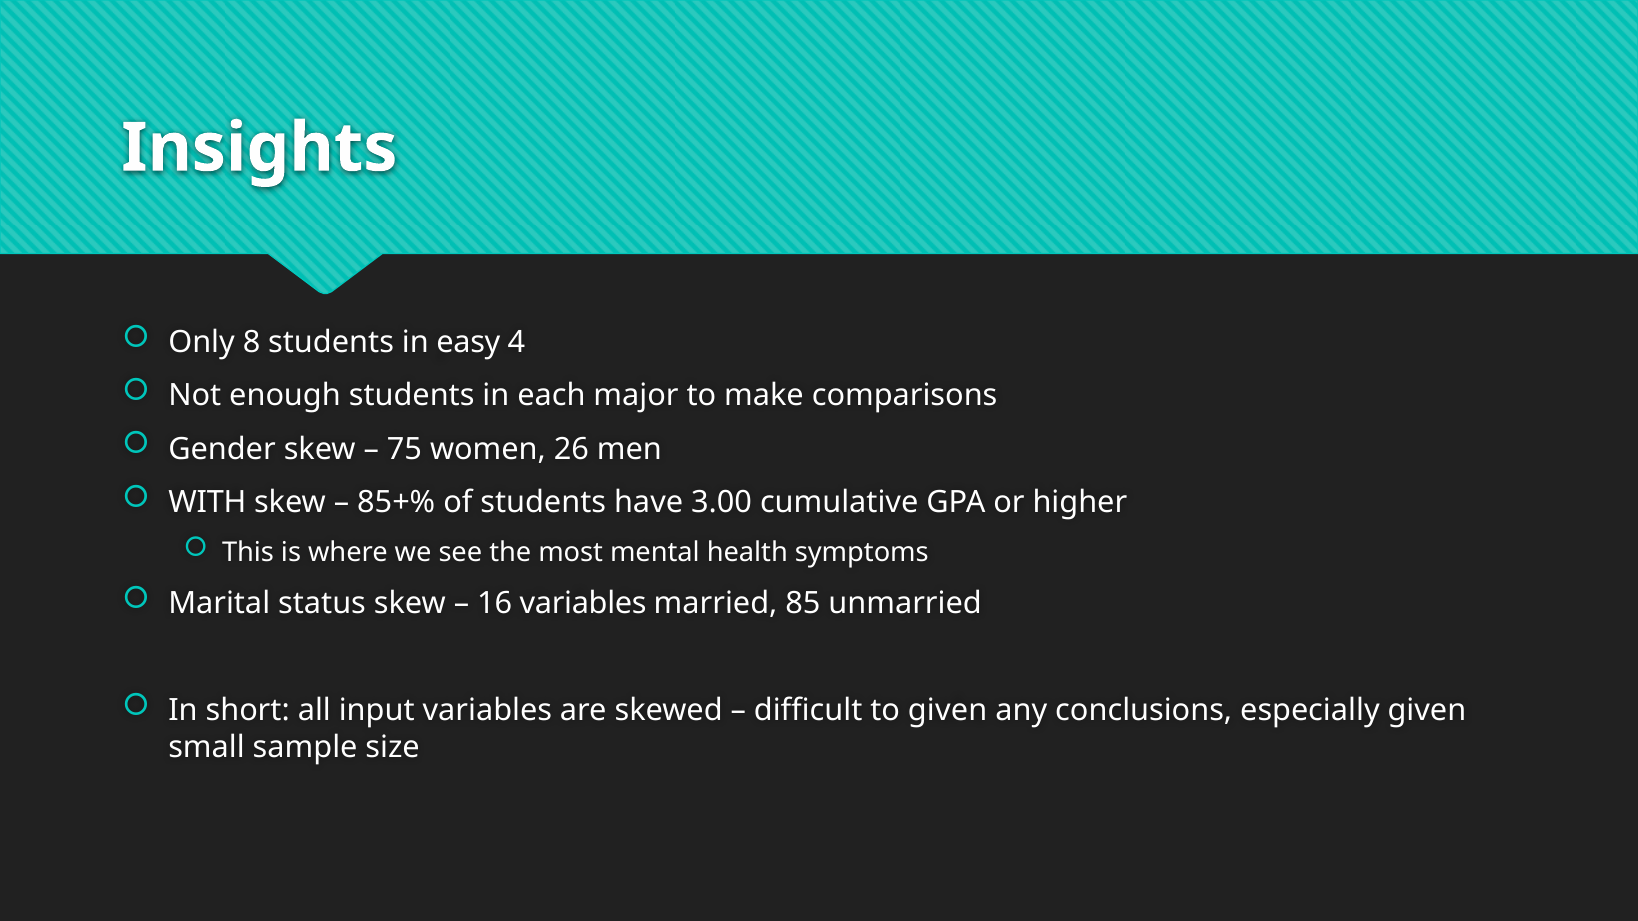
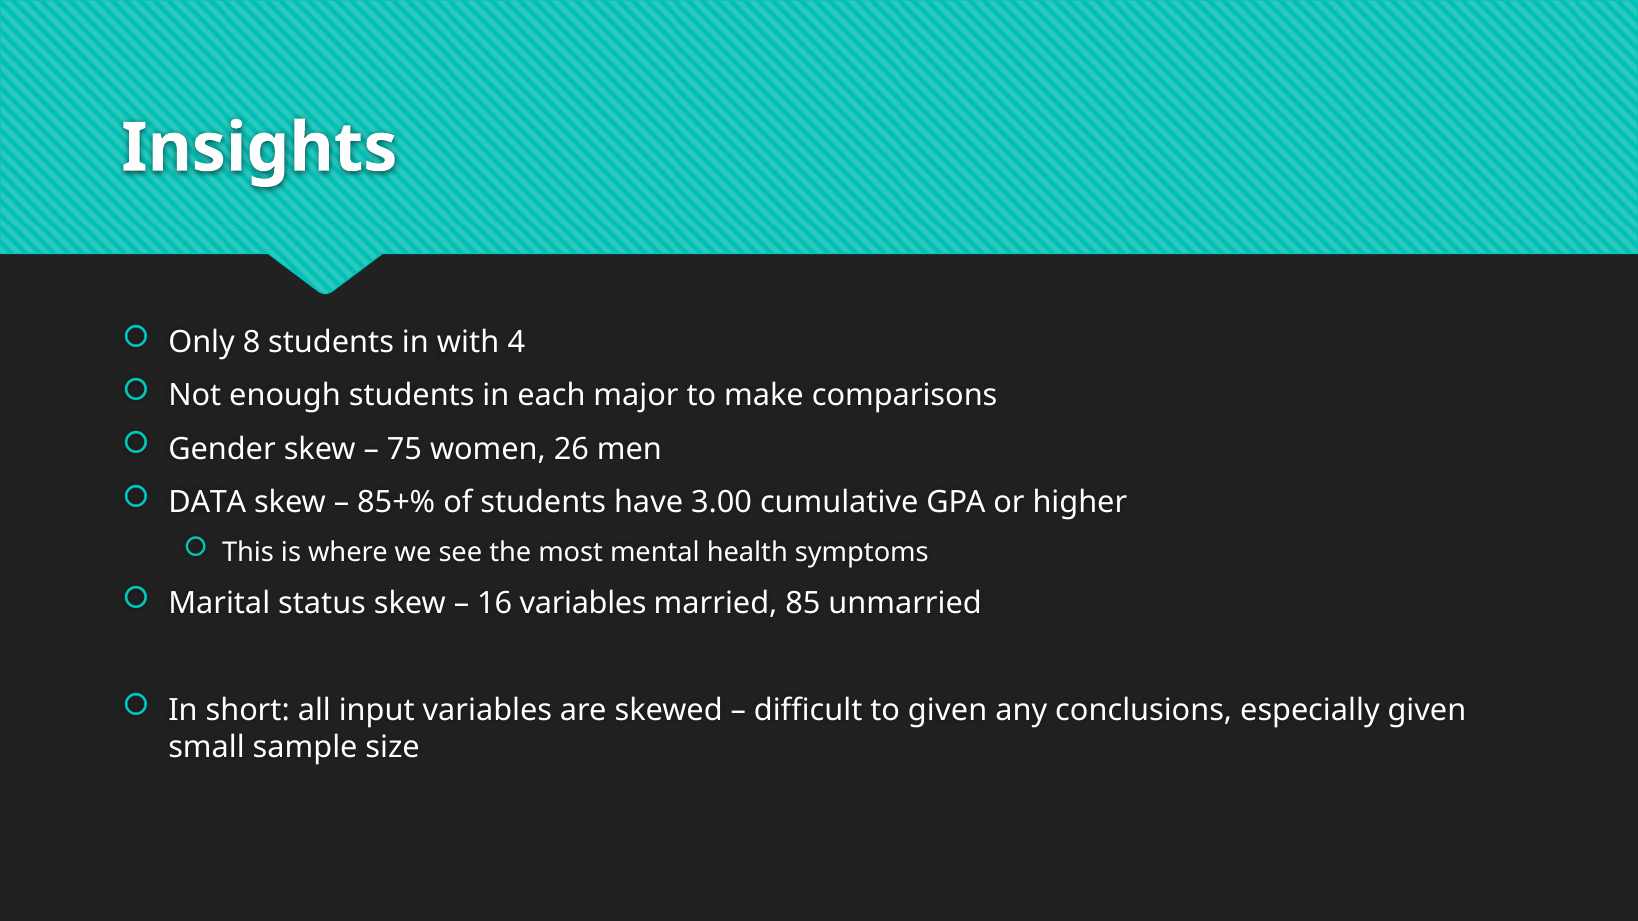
easy: easy -> with (468, 343)
WITH: WITH -> DATA (207, 502)
